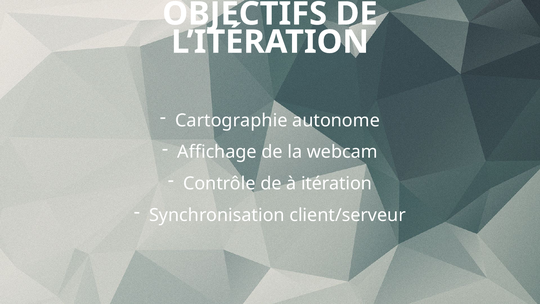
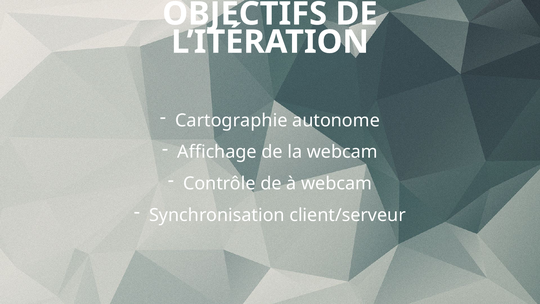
à itération: itération -> webcam (336, 183)
